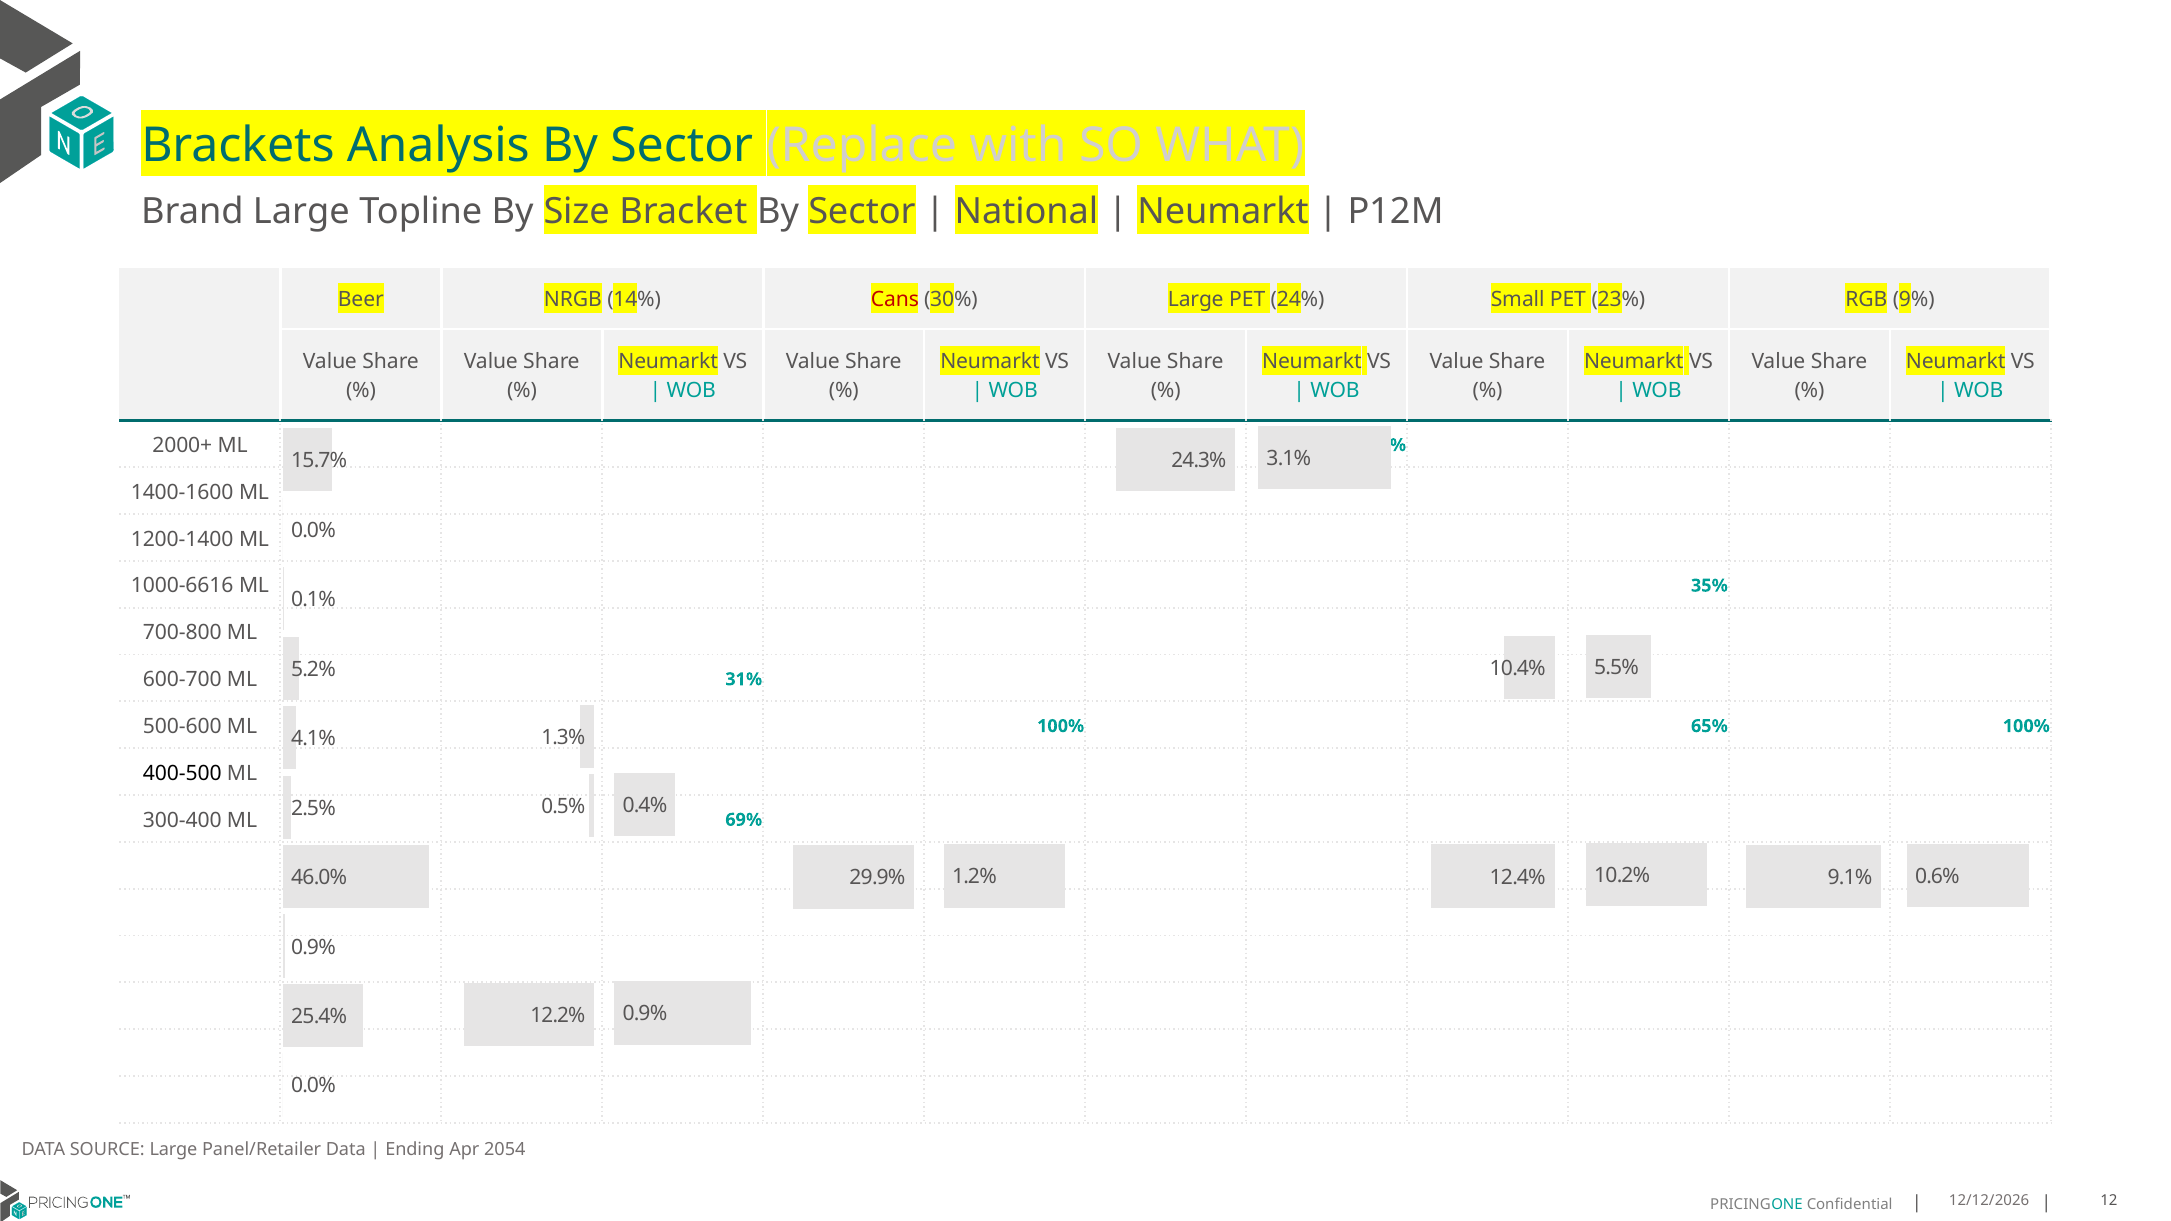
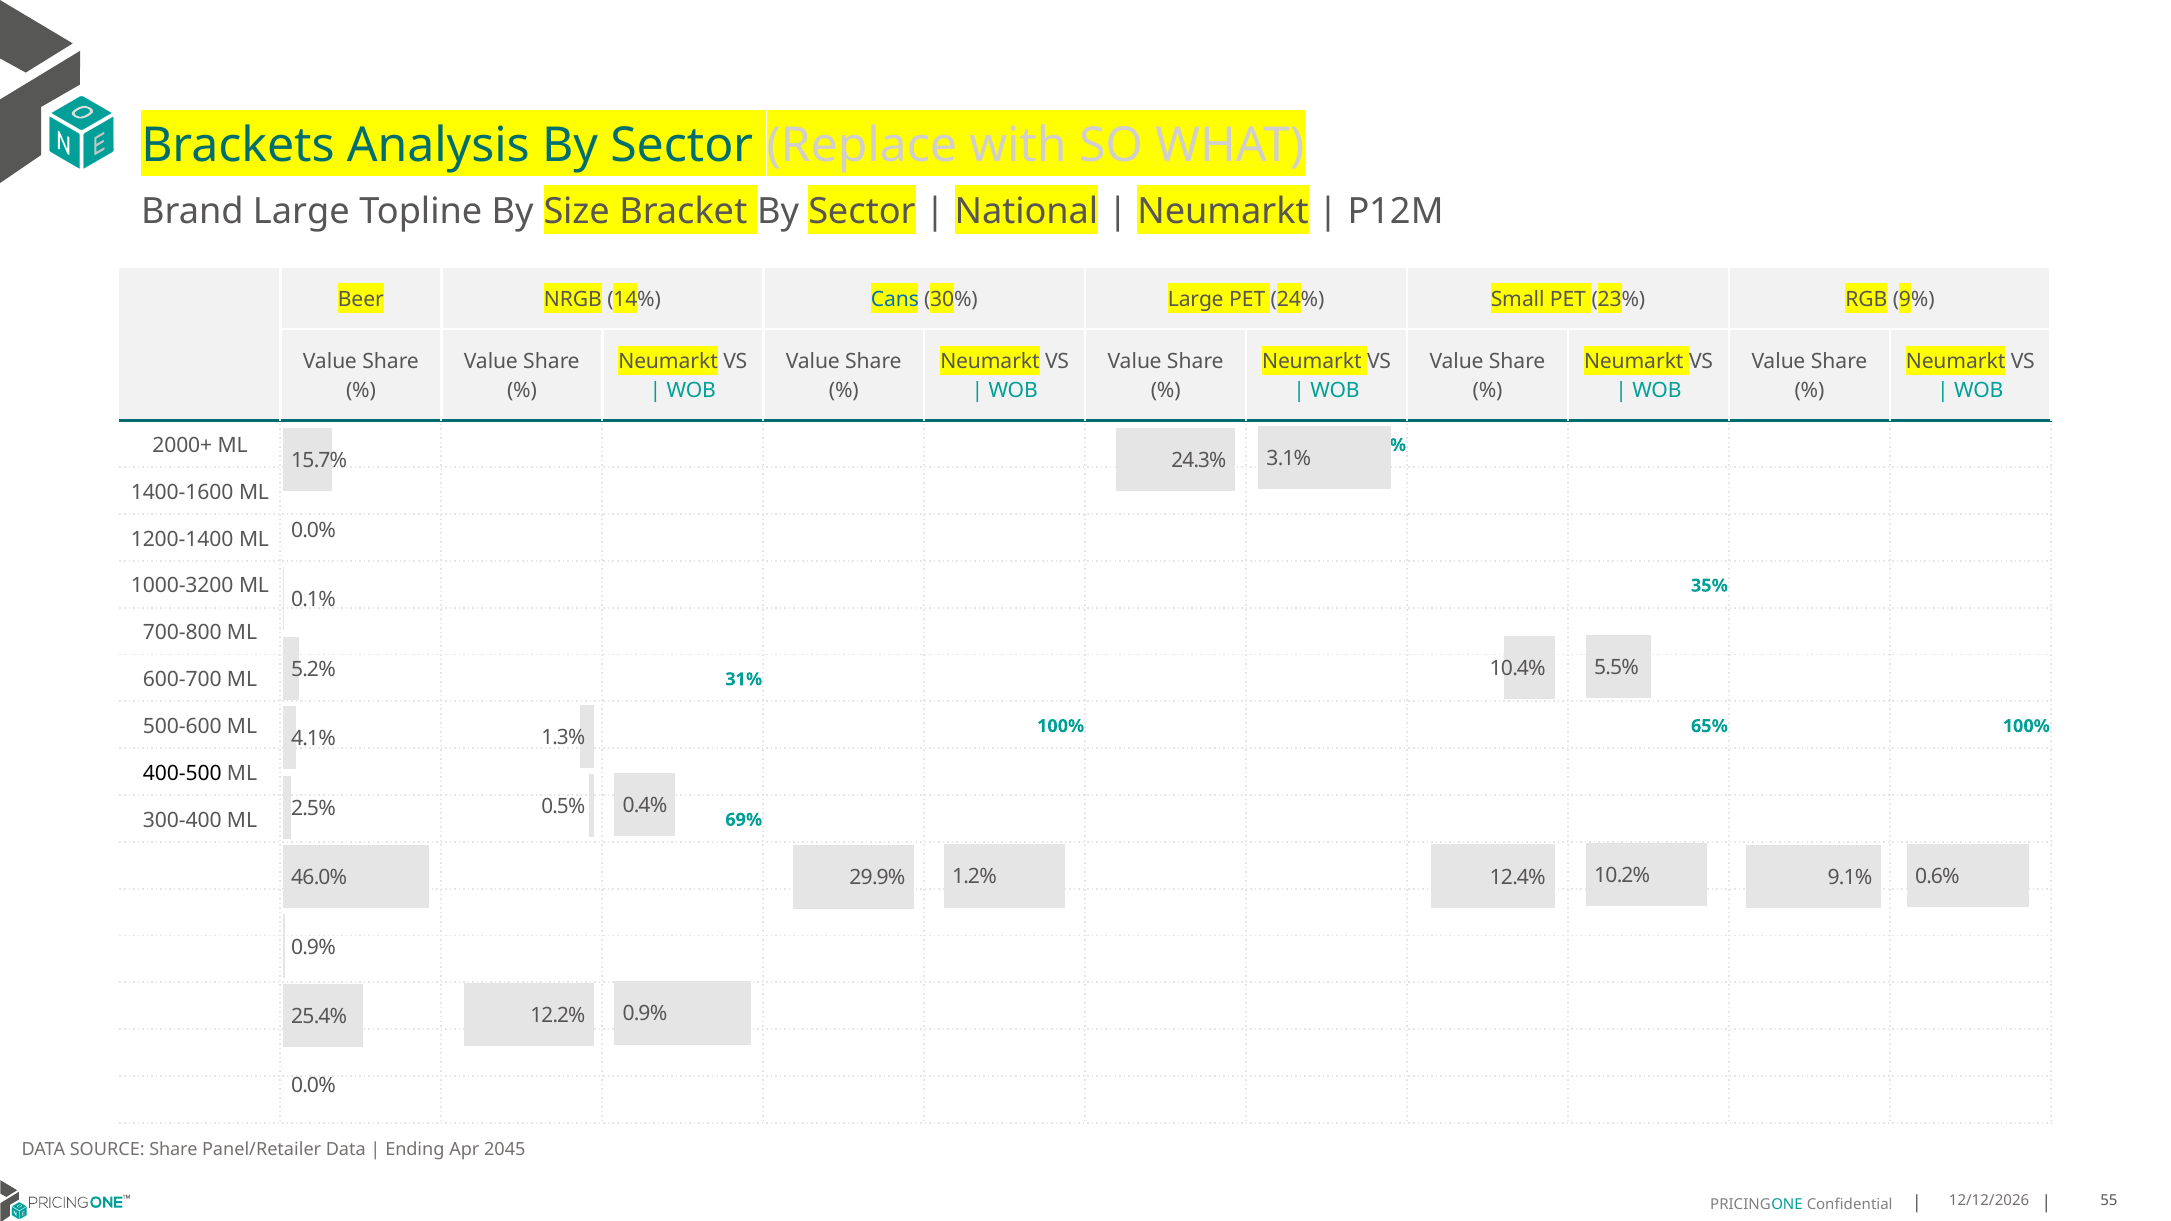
Cans colour: red -> blue (895, 299)
1000-6616: 1000-6616 -> 1000-3200 (182, 586)
SOURCE Large: Large -> Share (173, 1150)
2054: 2054 -> 2045 (505, 1150)
12: 12 -> 55 (2109, 1201)
